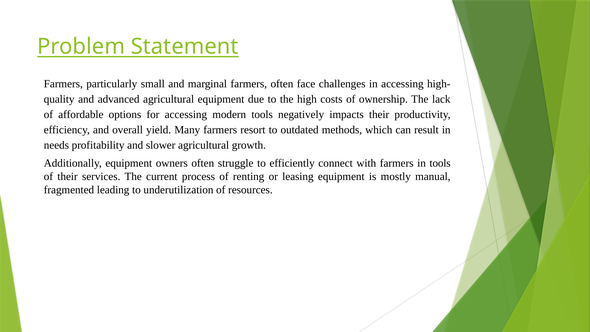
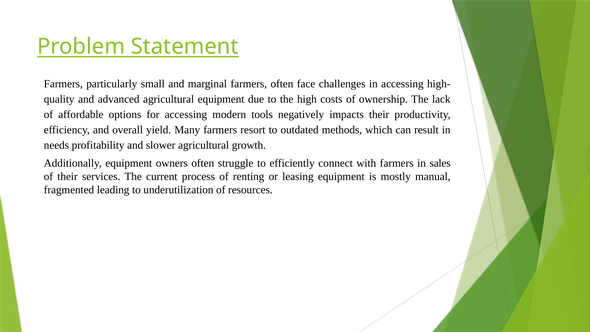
in tools: tools -> sales (440, 163)
